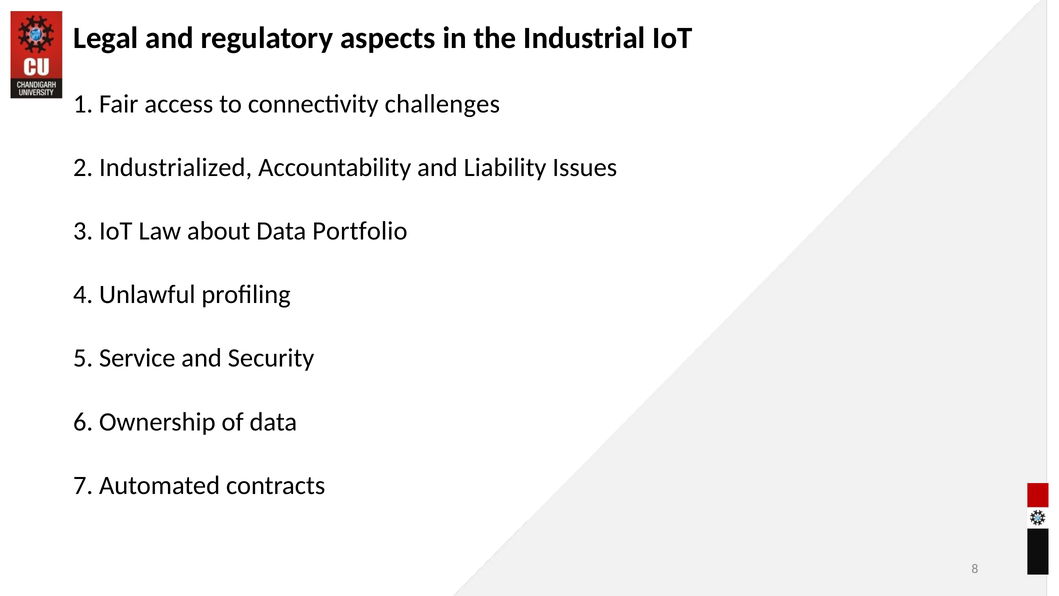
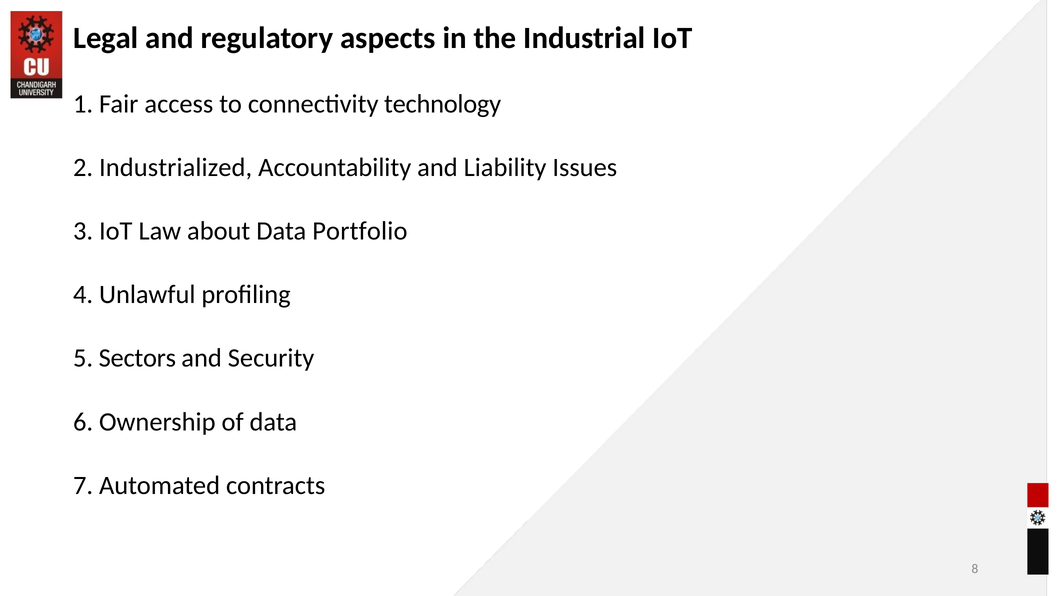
challenges: challenges -> technology (443, 104)
Service: Service -> Sectors (137, 358)
